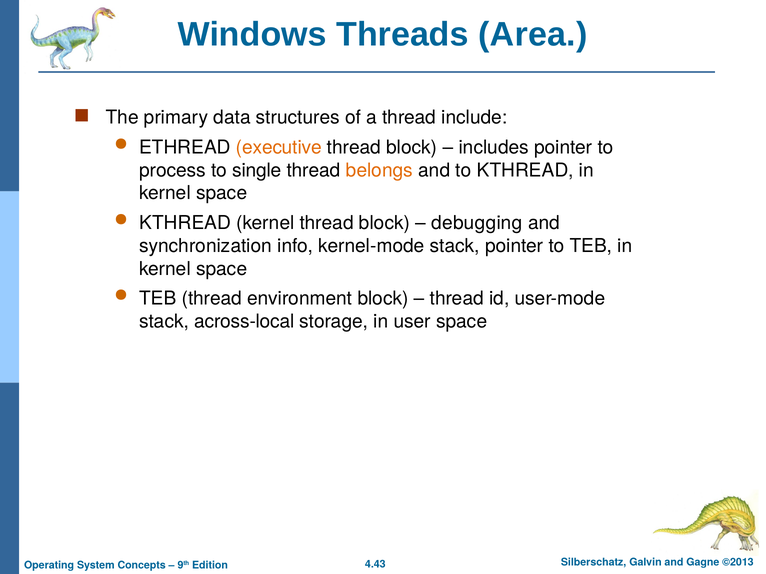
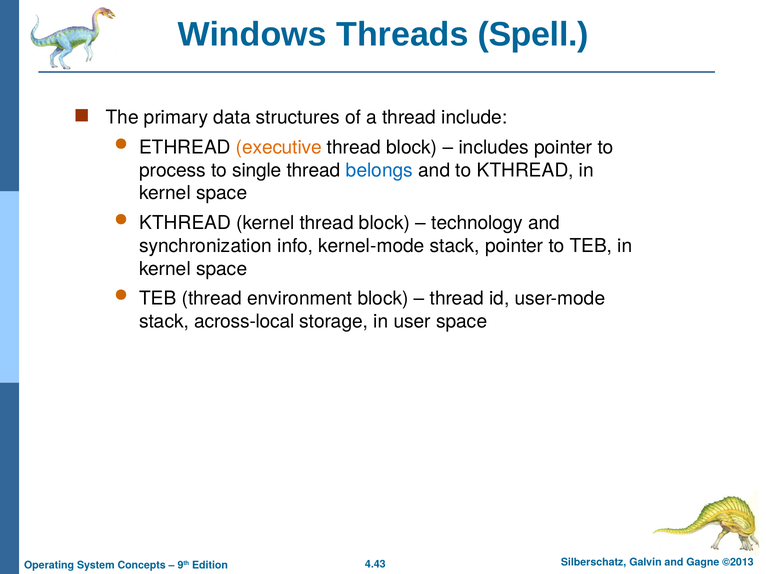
Area: Area -> Spell (533, 35)
belongs colour: orange -> blue (379, 170)
debugging: debugging -> technology (477, 223)
